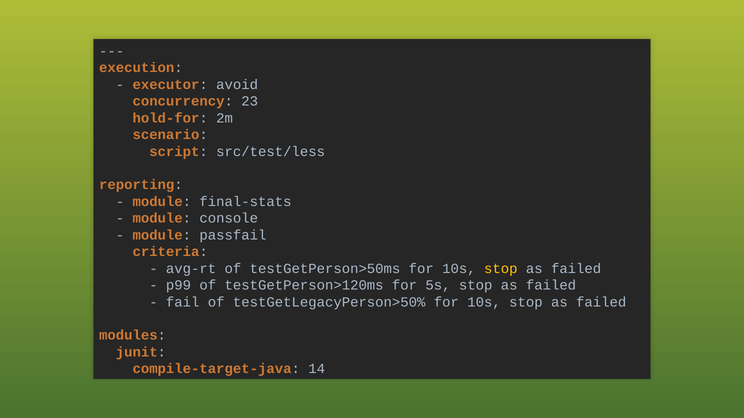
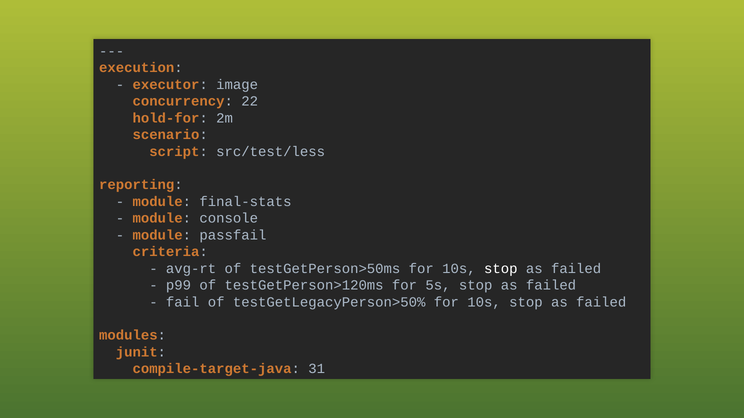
avoid: avoid -> image (237, 85)
23: 23 -> 22 (250, 101)
stop colour: yellow -> white (501, 269)
14: 14 -> 31 (317, 369)
